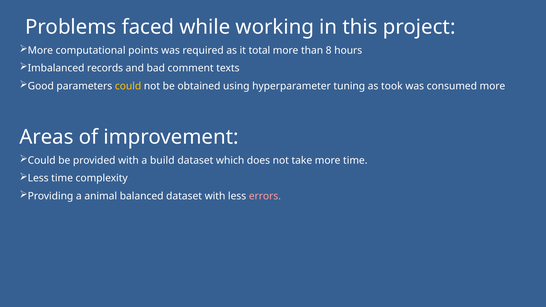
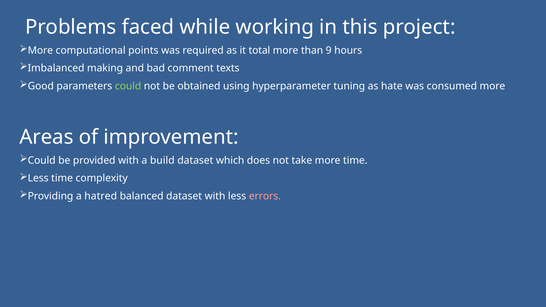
8: 8 -> 9 (329, 50)
records: records -> making (105, 68)
could colour: yellow -> light green (128, 86)
took: took -> hate (392, 86)
animal: animal -> hatred (101, 196)
